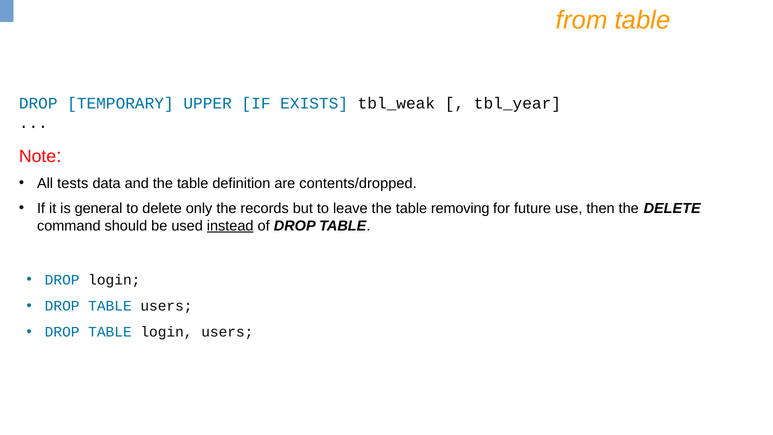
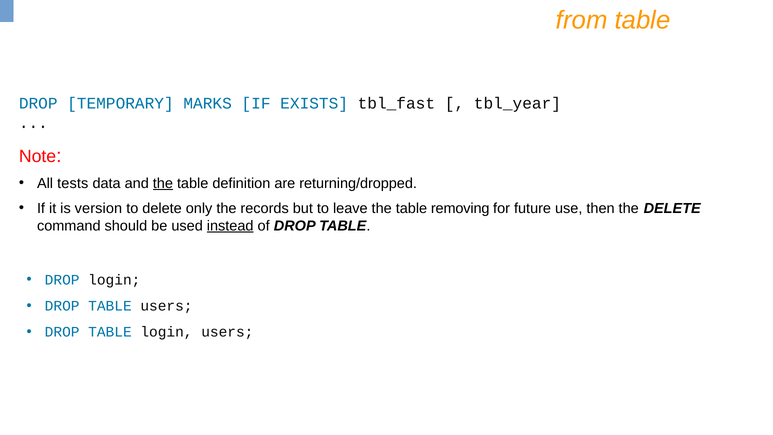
UPPER: UPPER -> MARKS (208, 104)
tbl_weak: tbl_weak -> tbl_fast (396, 104)
the underline: none -> present (163, 183)
contents/dropped: contents/dropped -> returning/dropped (358, 183)
general: general -> version (98, 208)
